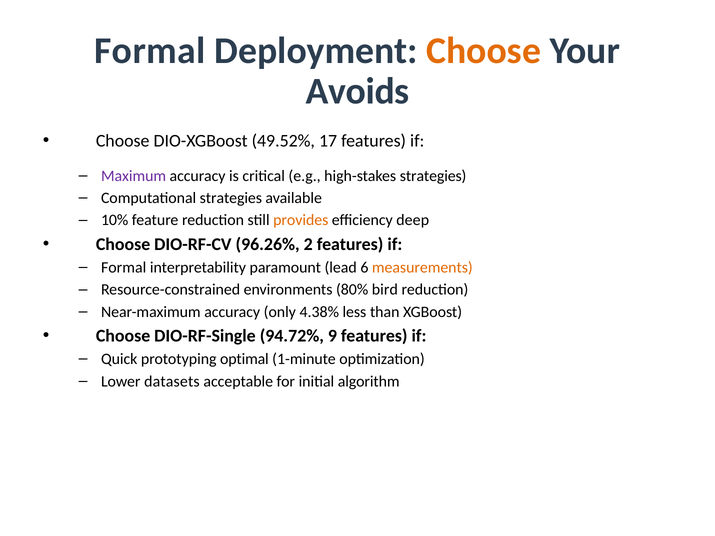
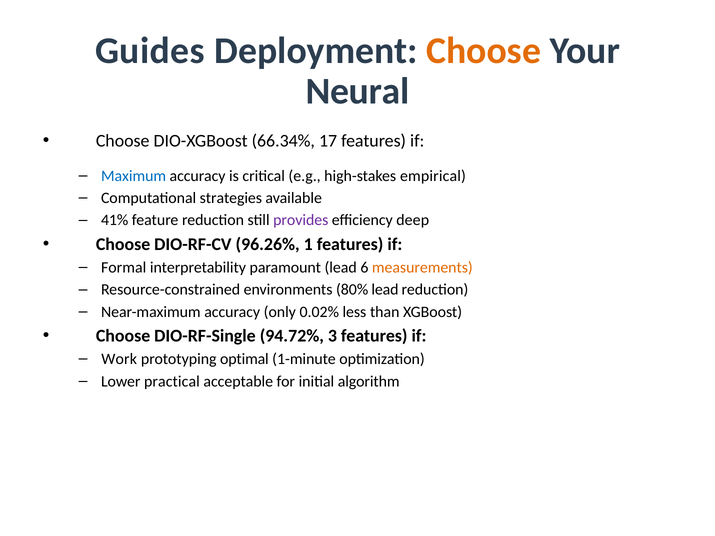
Formal: Formal -> Guides (150, 51)
Avoids: Avoids -> Neural (358, 91)
49.52%: 49.52% -> 66.34% (283, 141)
Maximum colour: purple -> blue (134, 176)
high-stakes strategies: strategies -> empirical (433, 176)
10%: 10% -> 41% (115, 220)
provides colour: orange -> purple (301, 220)
2: 2 -> 1 (308, 244)
80% bird: bird -> lead (385, 290)
4.38%: 4.38% -> 0.02% (319, 312)
9: 9 -> 3 (332, 336)
Quick: Quick -> Work (119, 359)
datasets: datasets -> practical (172, 382)
